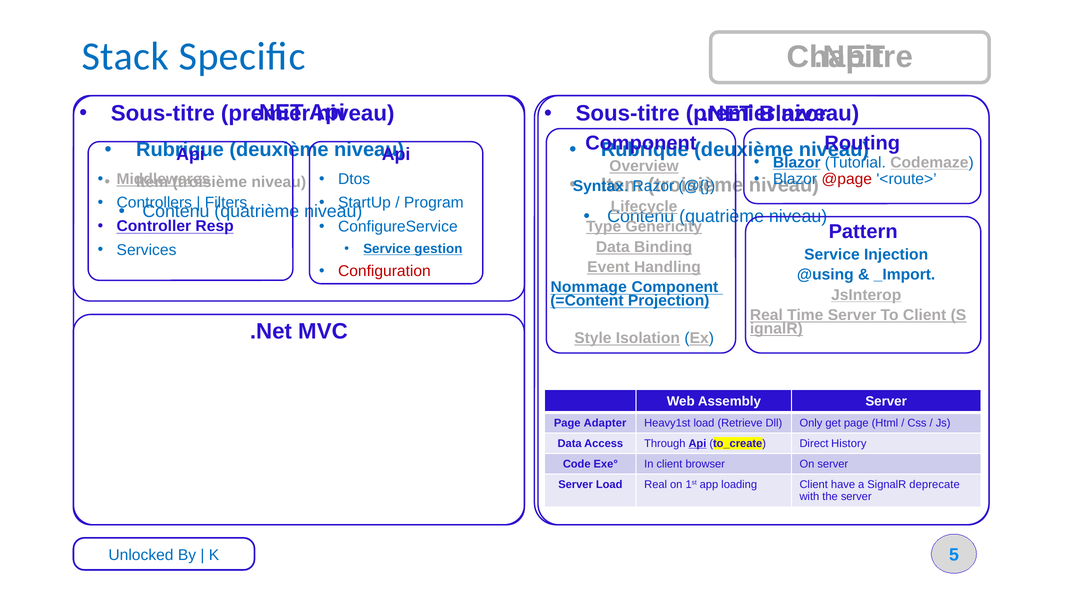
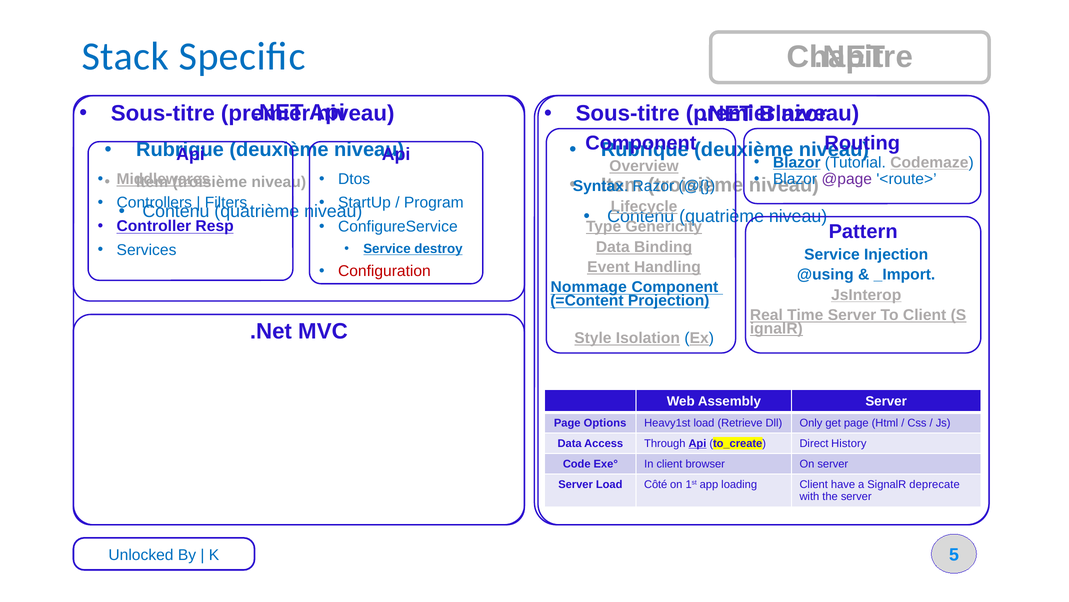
@page colour: red -> purple (847, 179)
gestion: gestion -> destroy (438, 249)
Adapter: Adapter -> Options (605, 422)
Load Real: Real -> Côté (656, 484)
